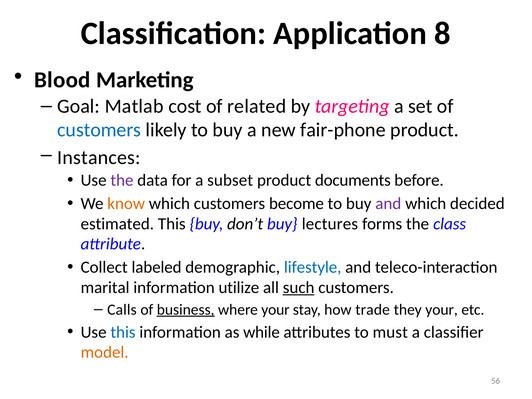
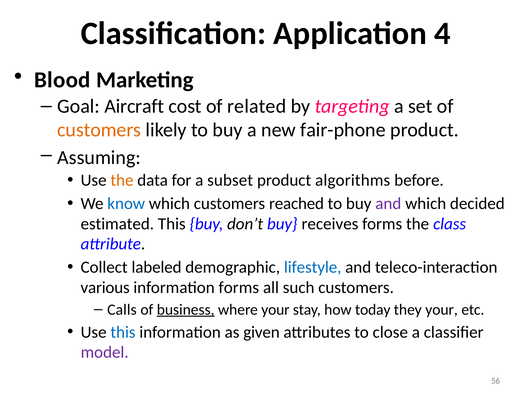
8: 8 -> 4 (442, 33)
Matlab: Matlab -> Aircraft (134, 106)
customers colour: blue -> orange (99, 130)
Instances: Instances -> Assuming (99, 158)
the colour: purple -> orange (122, 180)
documents: documents -> algorithms (353, 180)
know colour: orange -> blue (126, 204)
become: become -> reached (296, 204)
lectures: lectures -> receives (330, 224)
marital: marital -> various (105, 287)
information utilize: utilize -> forms (239, 287)
such underline: present -> none (299, 287)
trade: trade -> today (373, 310)
while: while -> given (261, 332)
must: must -> close (390, 332)
model colour: orange -> purple (105, 352)
